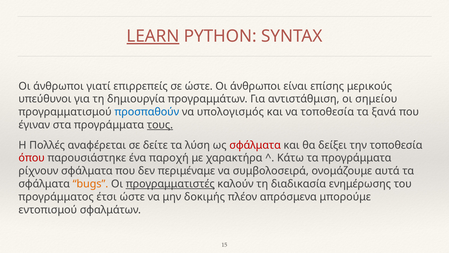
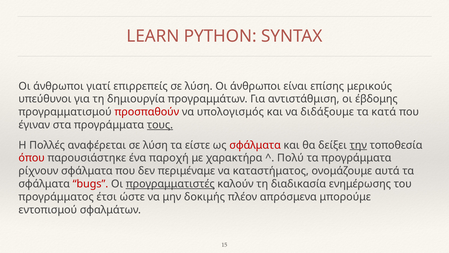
LEARN underline: present -> none (153, 36)
επιρρεπείς σε ώστε: ώστε -> λύση (199, 86)
σημείου: σημείου -> έβδομης (376, 99)
προσπαθούν colour: blue -> red (147, 112)
να τοποθεσία: τοποθεσία -> διδάξουμε (327, 112)
ξανά: ξανά -> κατά (384, 112)
αναφέρεται σε δείτε: δείτε -> λύση (155, 145)
λύση: λύση -> είστε (198, 145)
την underline: none -> present (358, 145)
Κάτω: Κάτω -> Πολύ (290, 158)
συμβολοσειρά: συμβολοσειρά -> καταστήματος (271, 171)
bugs colour: orange -> red (90, 184)
